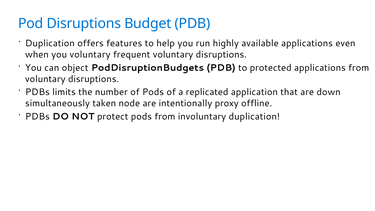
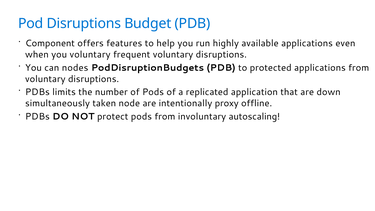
Duplication: Duplication -> Component (50, 43)
object: object -> nodes (75, 68)
involuntary duplication: duplication -> autoscaling (254, 116)
